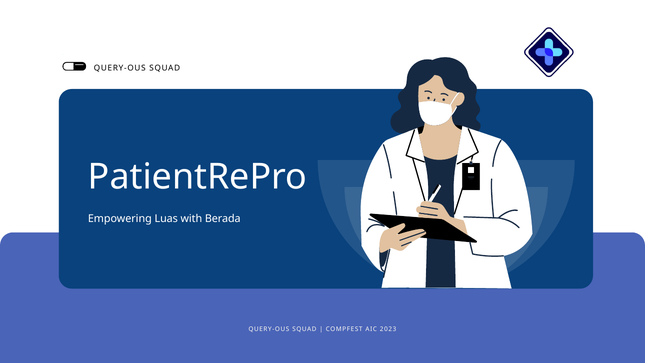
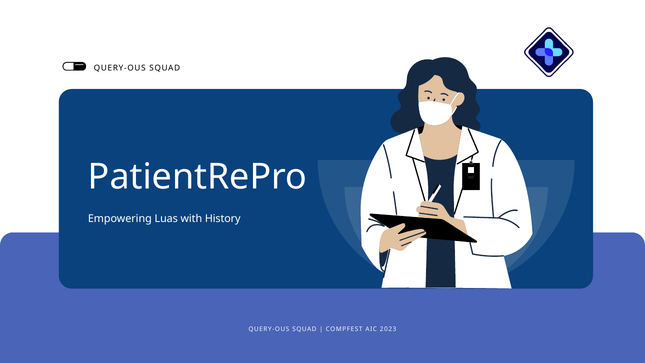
Berada: Berada -> History (223, 218)
